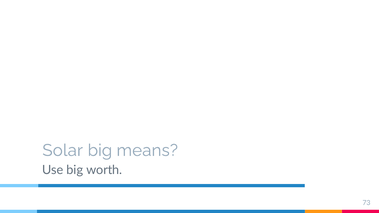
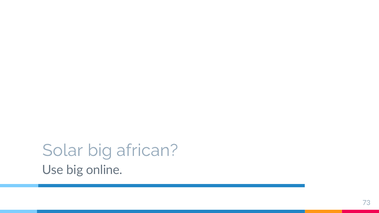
means: means -> african (147, 150)
worth: worth -> online (104, 170)
